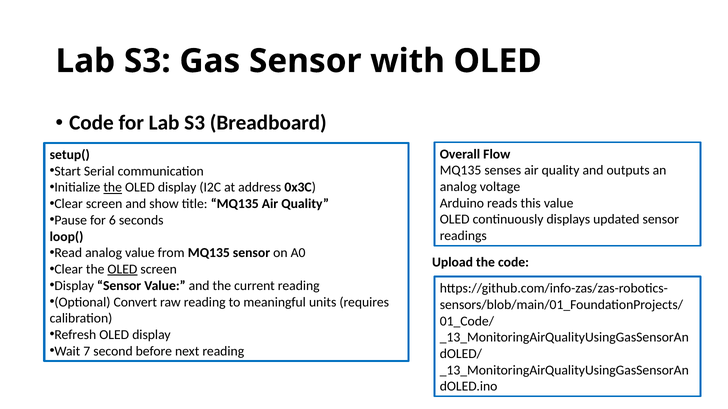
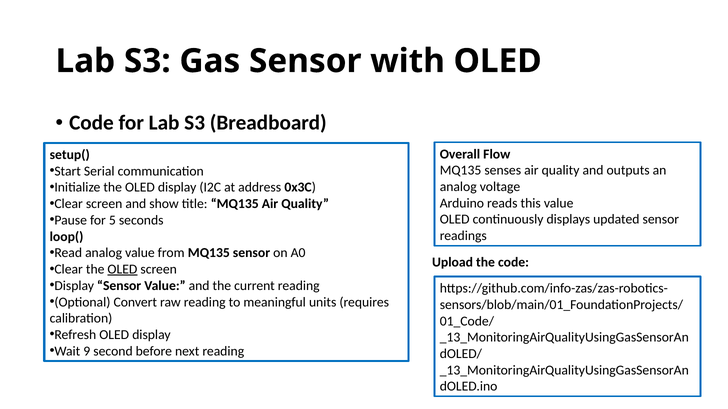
the underline: present -> none (113, 188)
6: 6 -> 5 (112, 220)
7: 7 -> 9 (87, 352)
